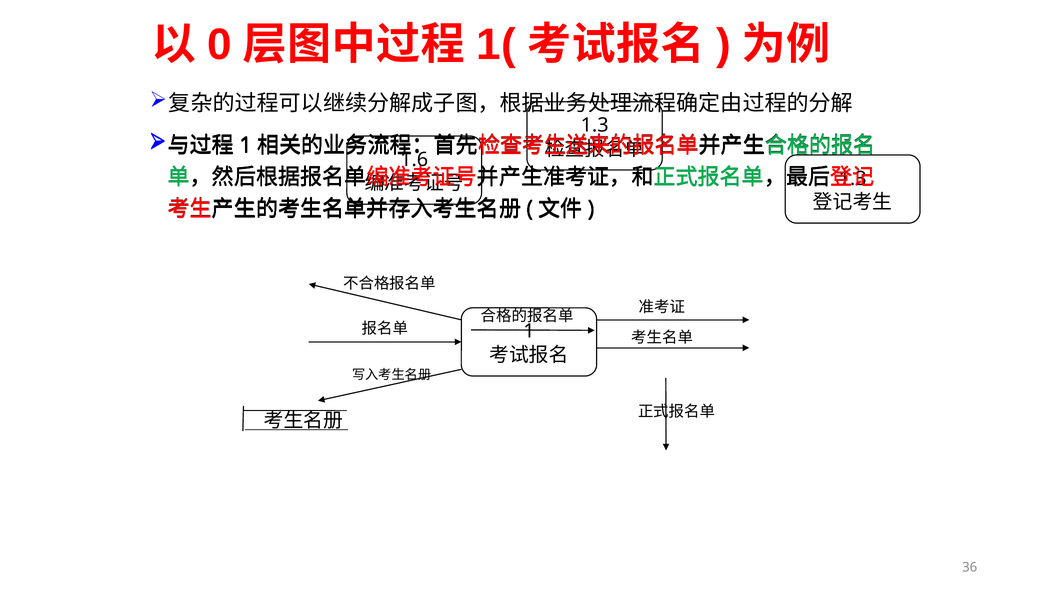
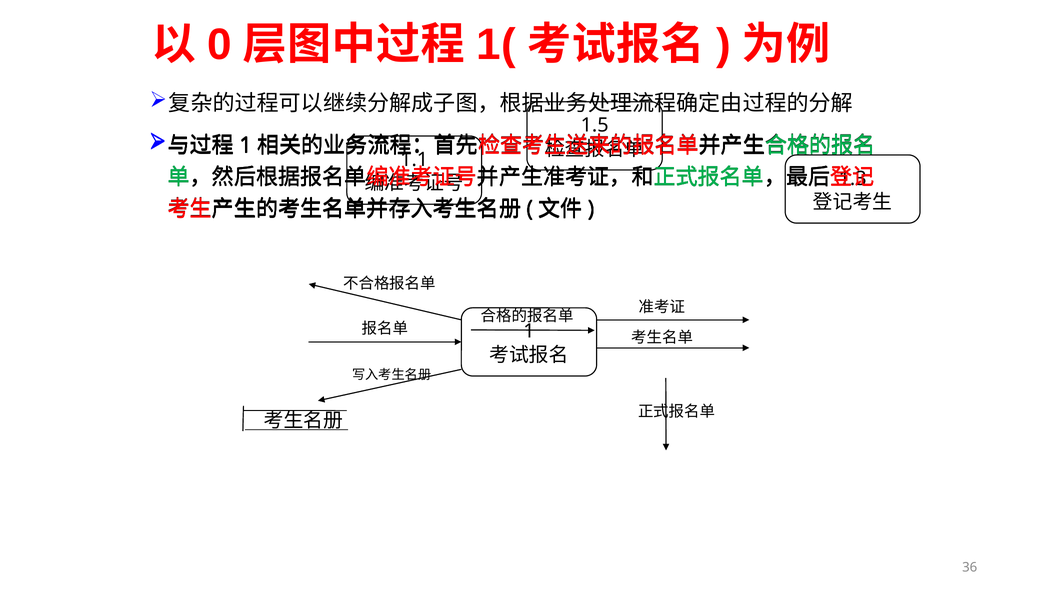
1.3: 1.3 -> 1.5 (595, 125)
1.6: 1.6 -> 1.1 (414, 160)
